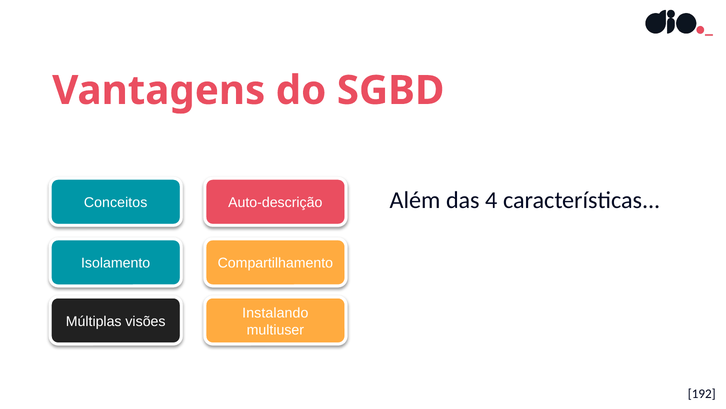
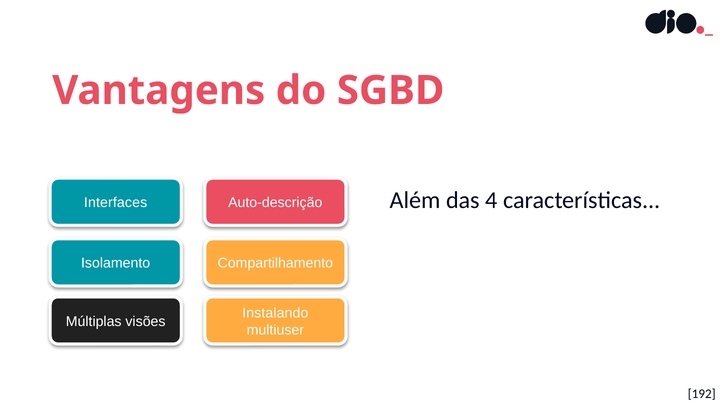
Conceitos: Conceitos -> Interfaces (116, 202)
